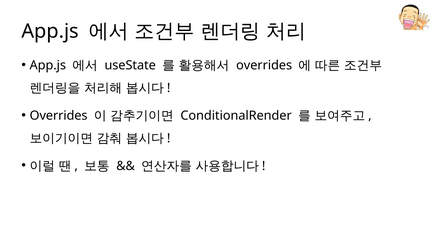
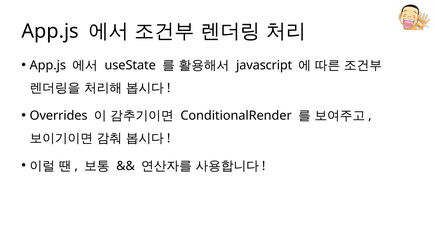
overrides: overrides -> javascript (264, 65)
